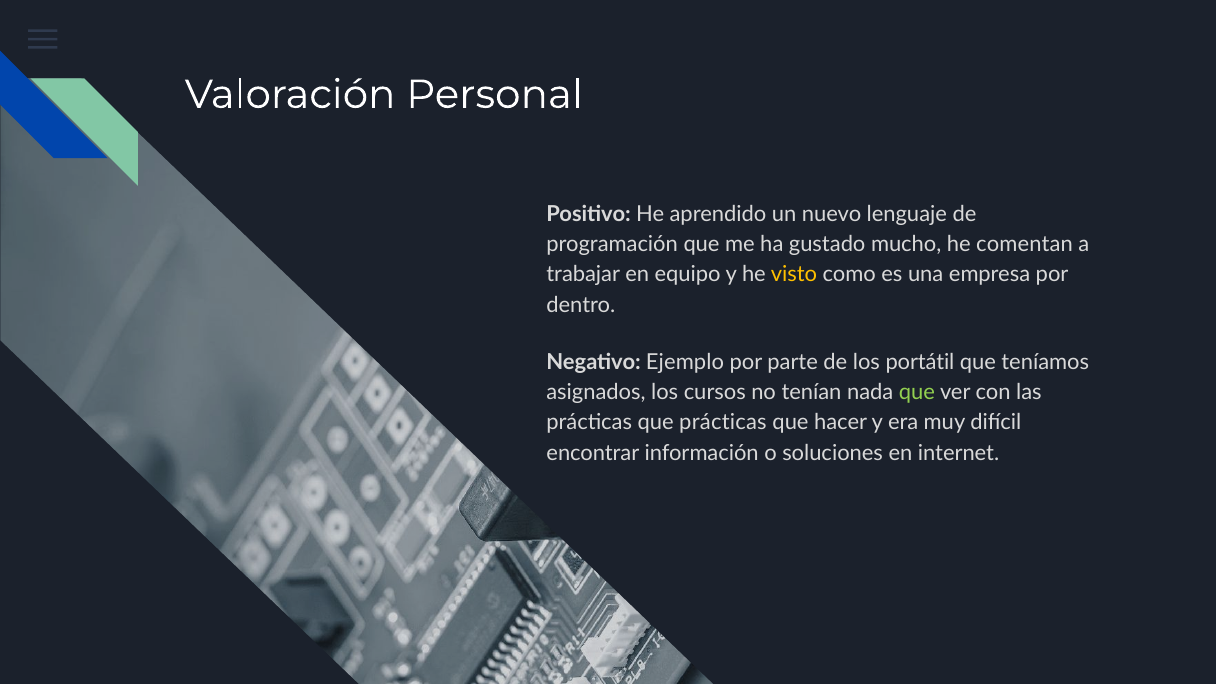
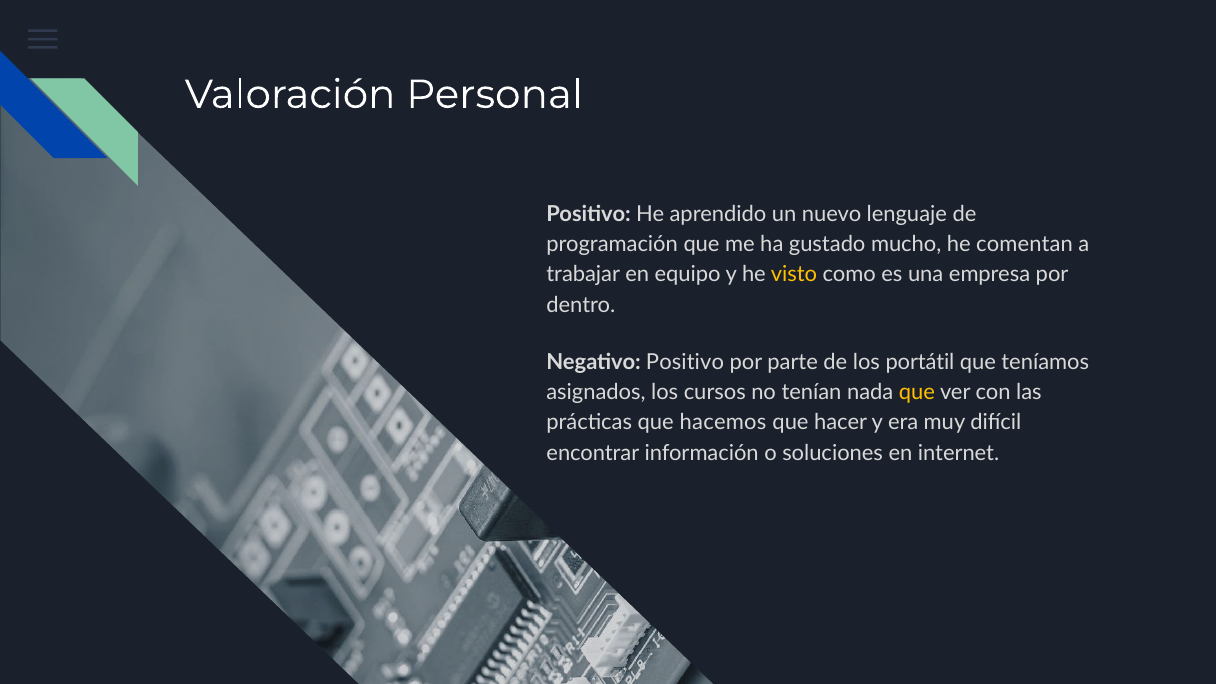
Negativo Ejemplo: Ejemplo -> Positivo (685, 362)
que colour: light green -> yellow (917, 392)
que prácticas: prácticas -> hacemos (723, 423)
